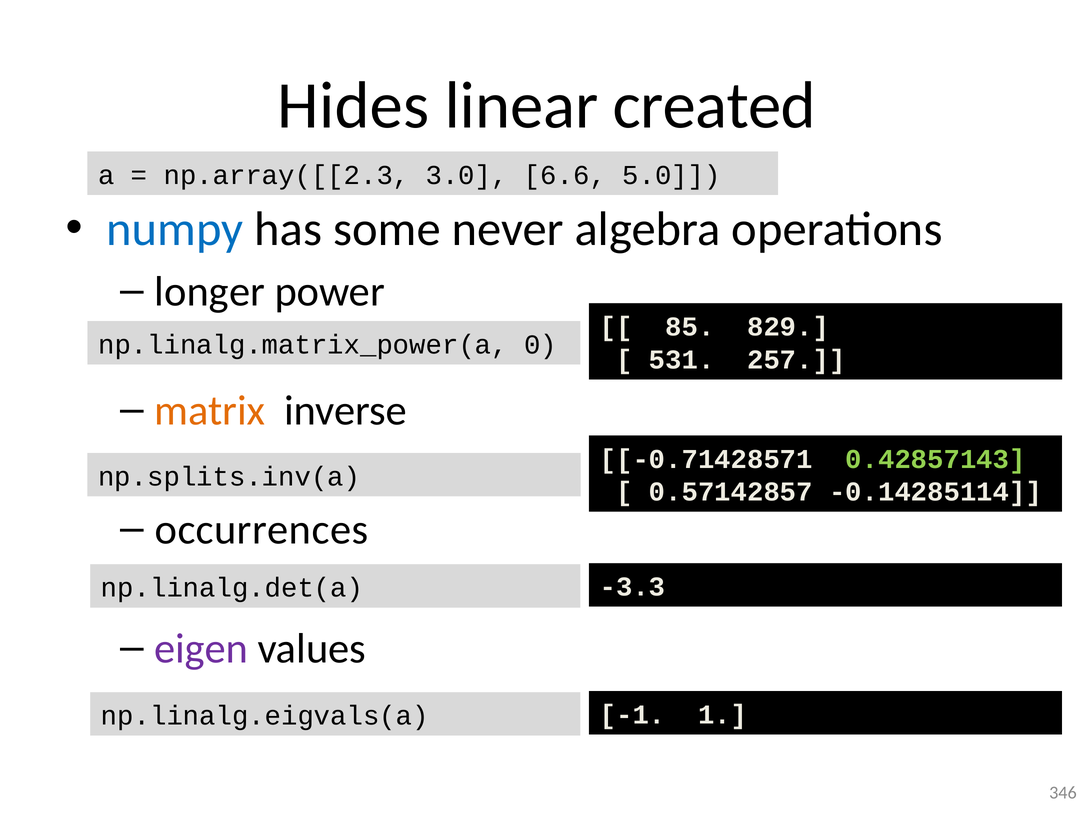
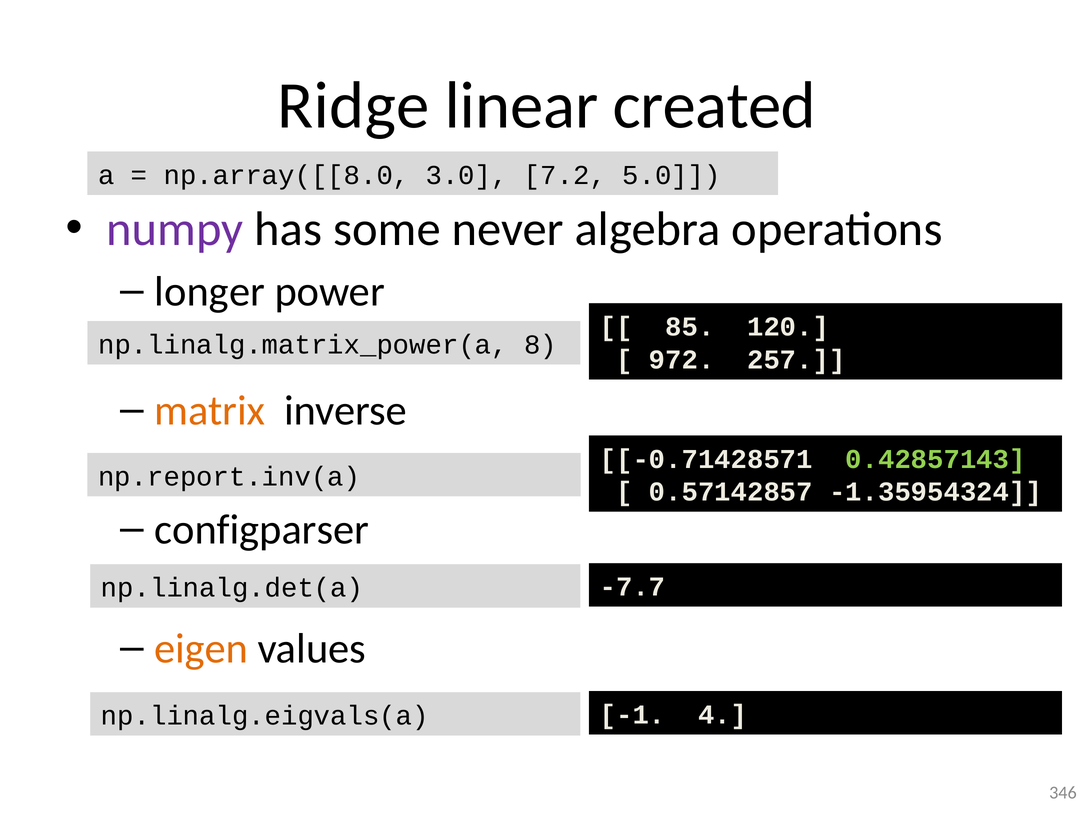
Hides: Hides -> Ridge (353, 106)
np.array([[2.3: np.array([[2.3 -> np.array([[8.0 (286, 175)
6.6: 6.6 -> 7.2 (565, 175)
numpy colour: blue -> purple (175, 229)
829: 829 -> 120 (788, 327)
0: 0 -> 8 (540, 345)
531: 531 -> 972 (682, 360)
np.splits.inv(a: np.splits.inv(a -> np.report.inv(a (229, 477)
-0.14285114: -0.14285114 -> -1.35954324 (936, 492)
occurrences: occurrences -> configparser (262, 530)
-3.3: -3.3 -> -7.7 (633, 587)
eigen colour: purple -> orange (201, 649)
1: 1 -> 4 (723, 715)
